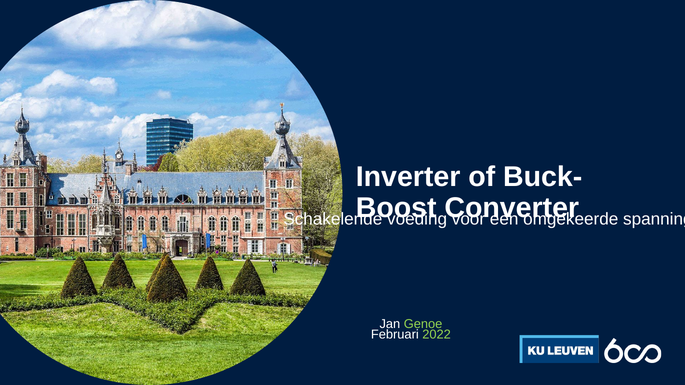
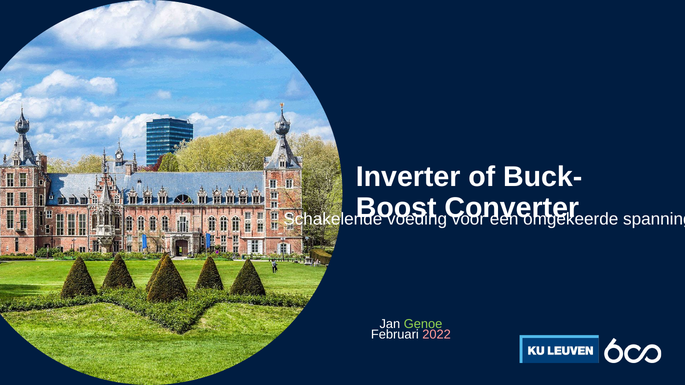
2022 colour: light green -> pink (437, 335)
